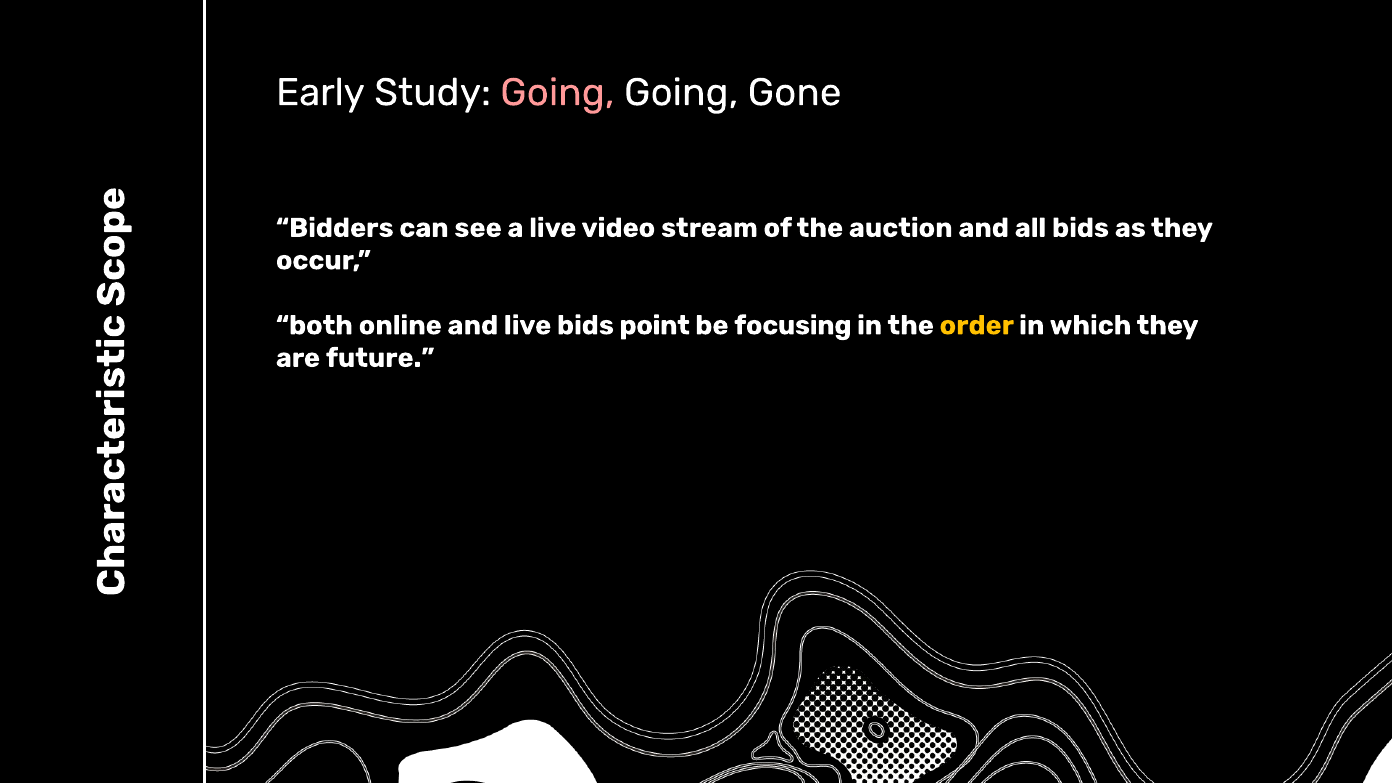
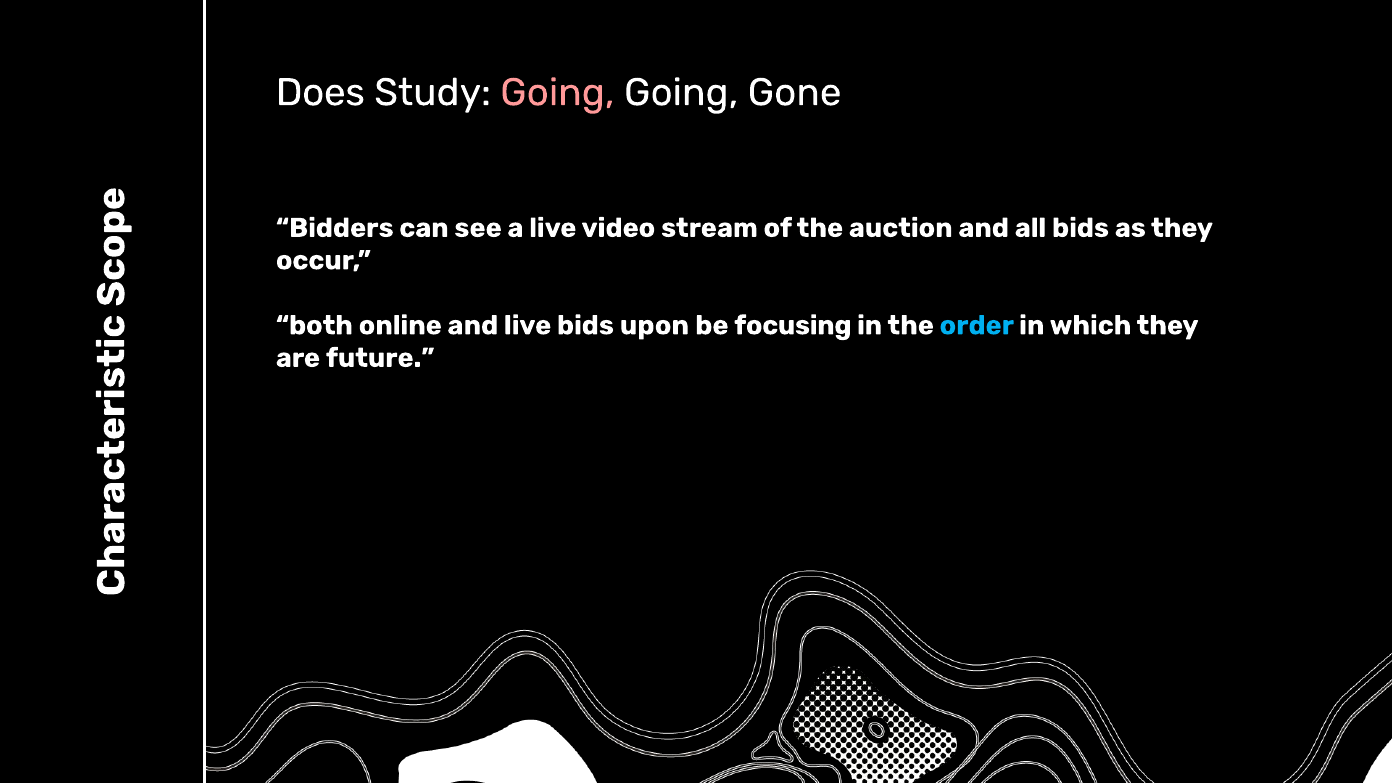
Early: Early -> Does (320, 92)
point: point -> upon (654, 325)
order colour: yellow -> light blue (977, 325)
